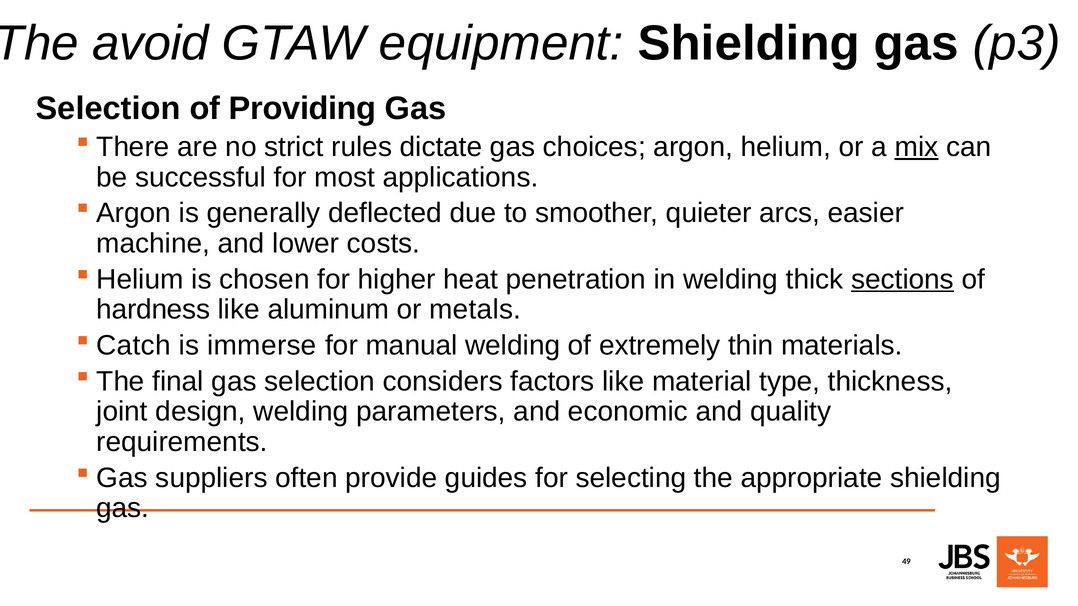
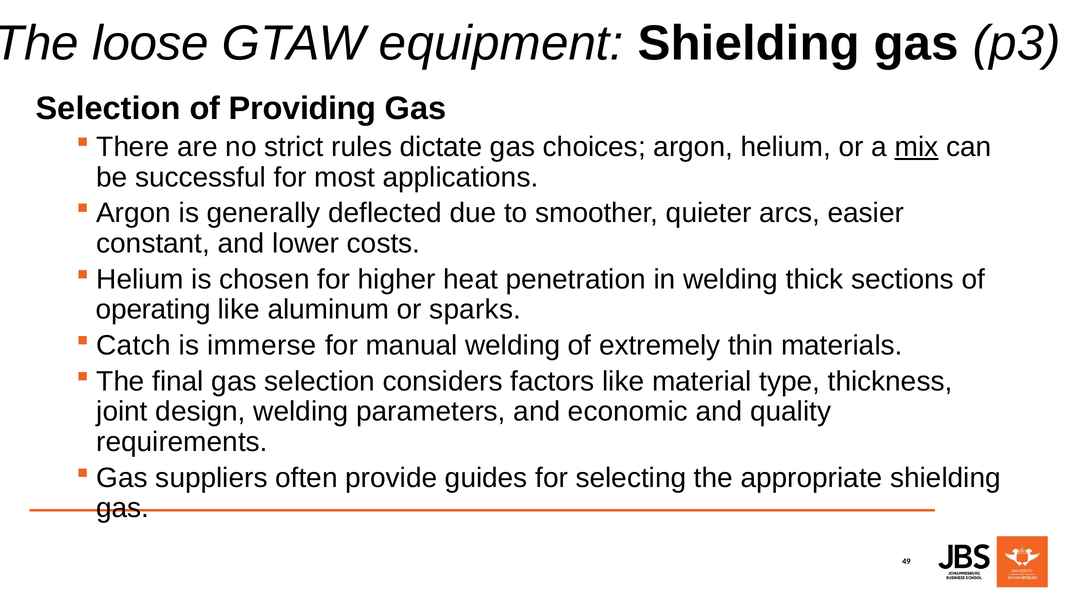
avoid: avoid -> loose (151, 43)
machine: machine -> constant (153, 244)
sections underline: present -> none (903, 279)
hardness: hardness -> operating (153, 310)
metals: metals -> sparks (475, 310)
